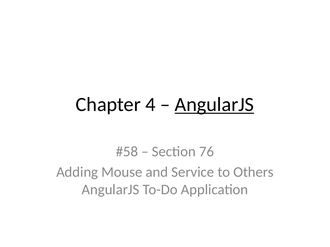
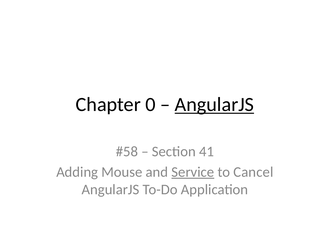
4: 4 -> 0 (150, 105)
76: 76 -> 41 (207, 152)
Service underline: none -> present (193, 172)
Others: Others -> Cancel (253, 172)
